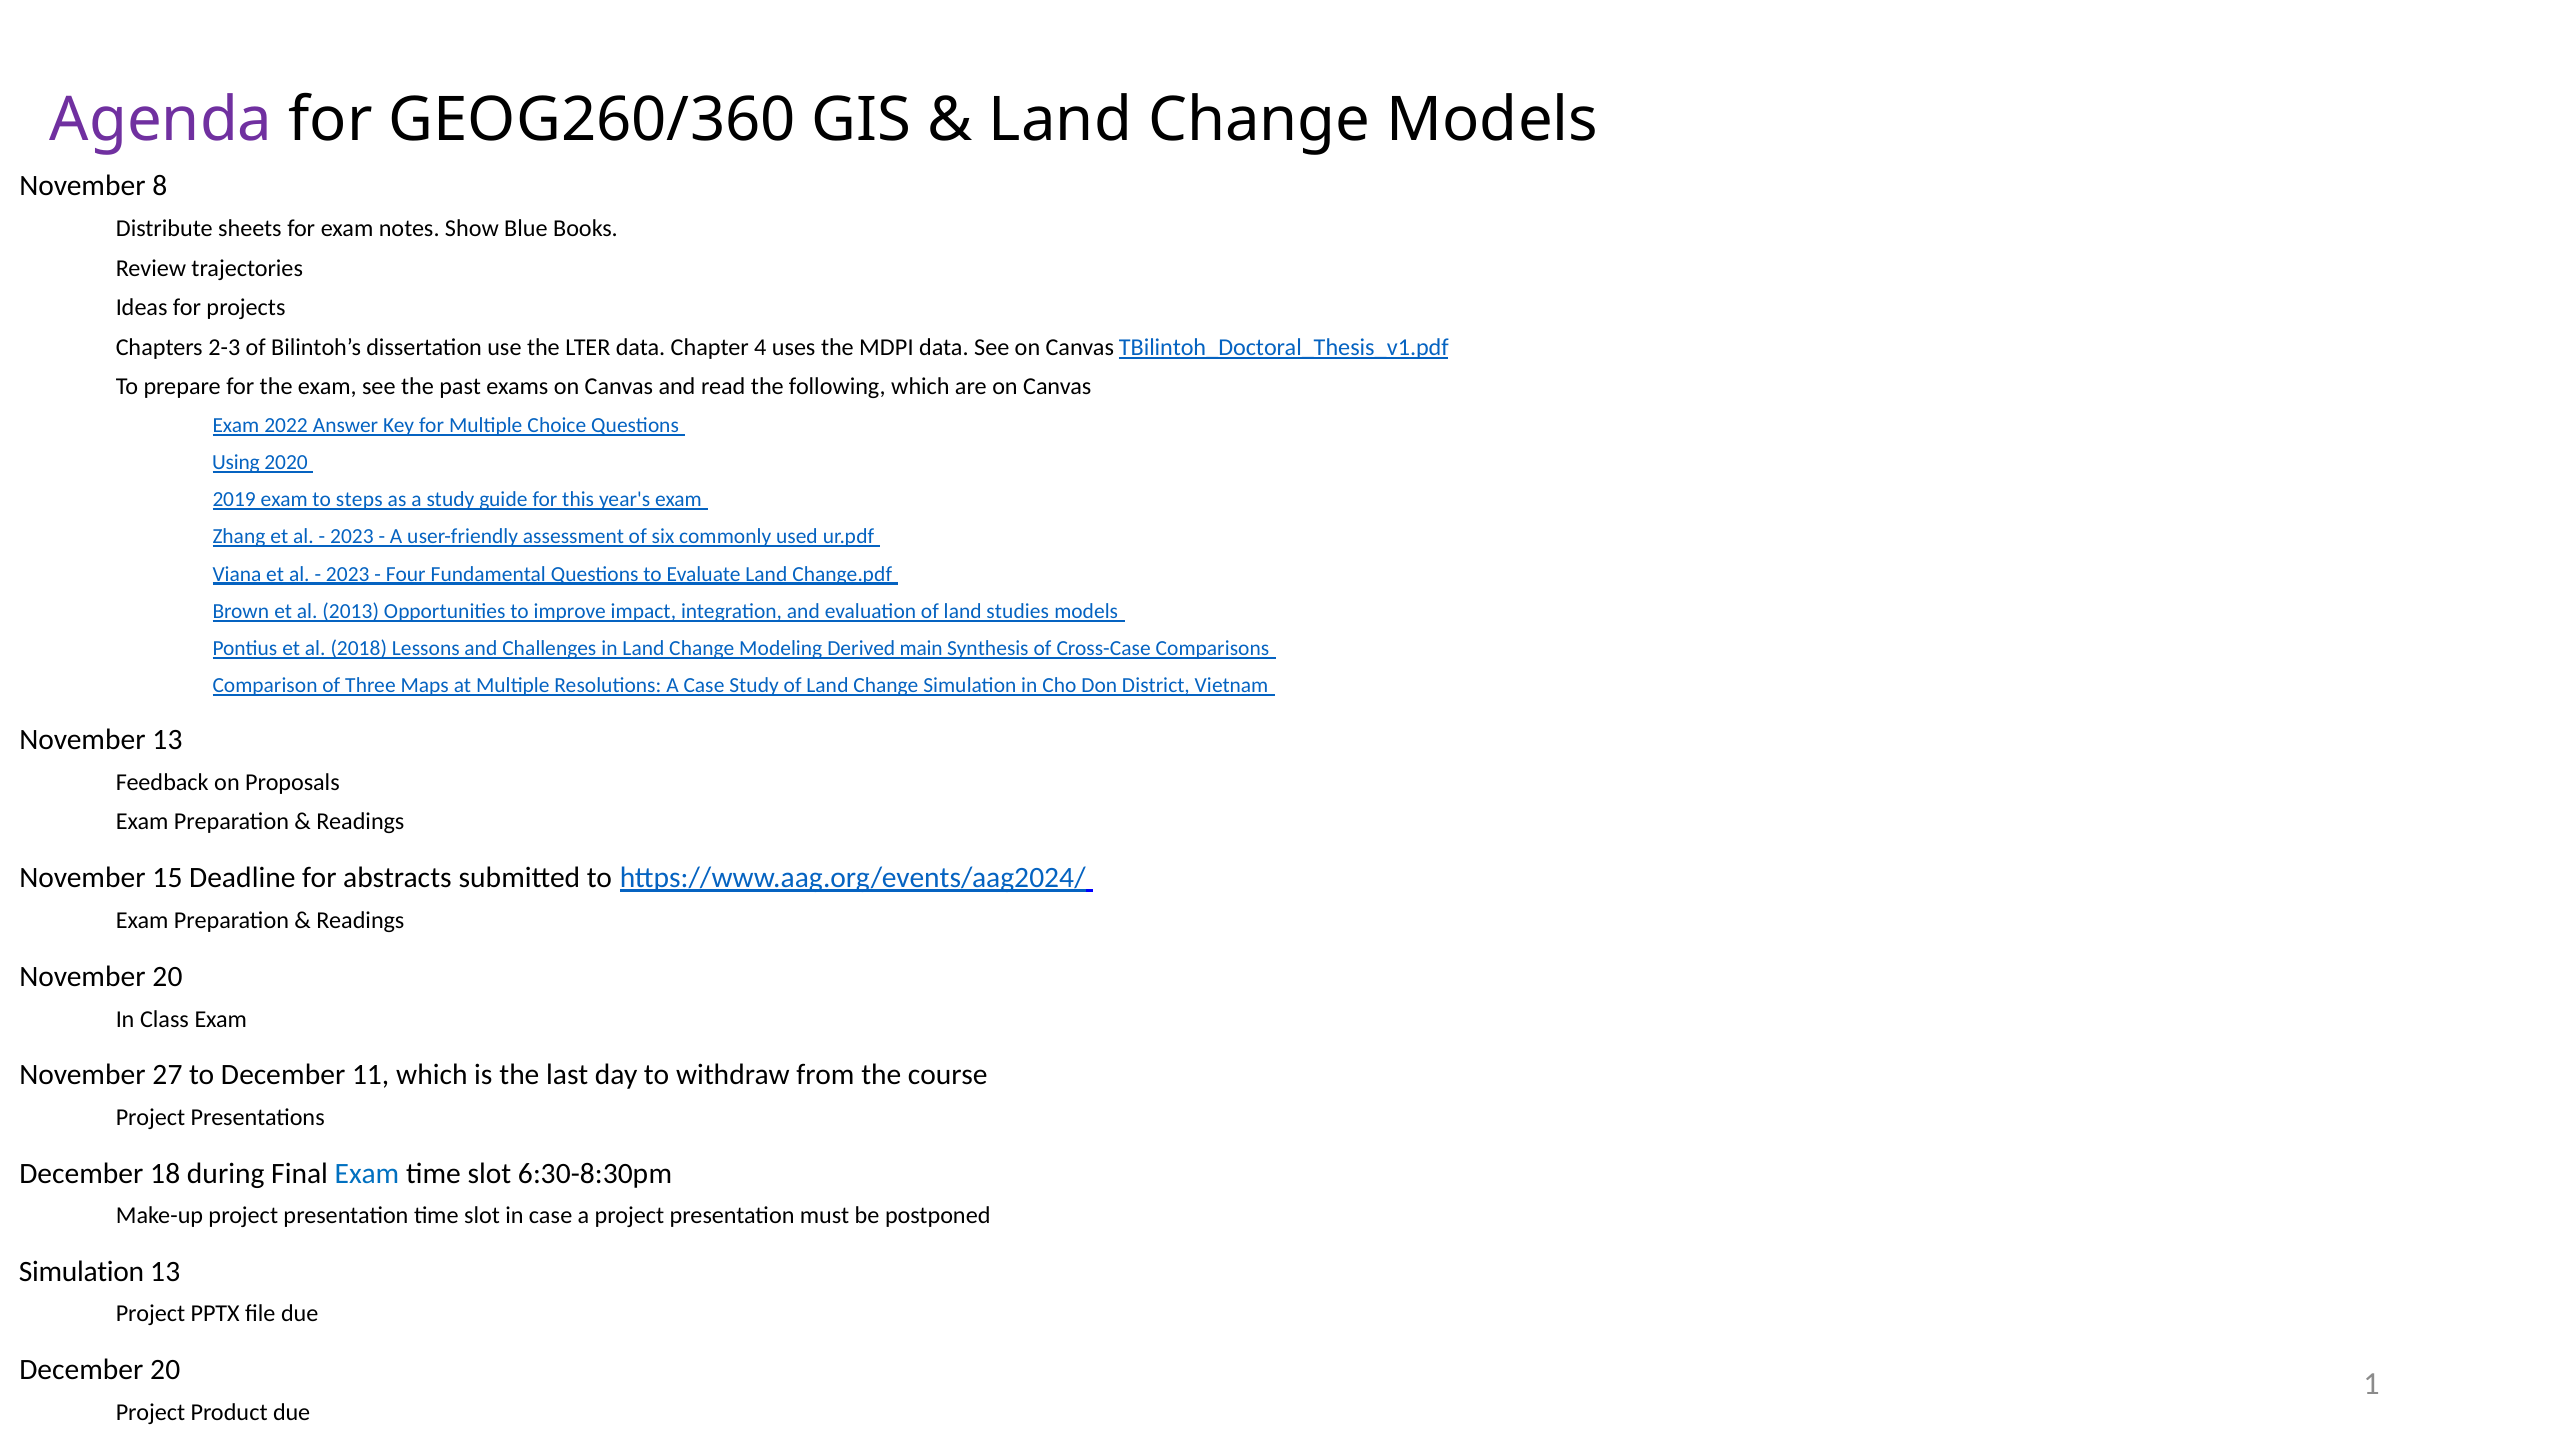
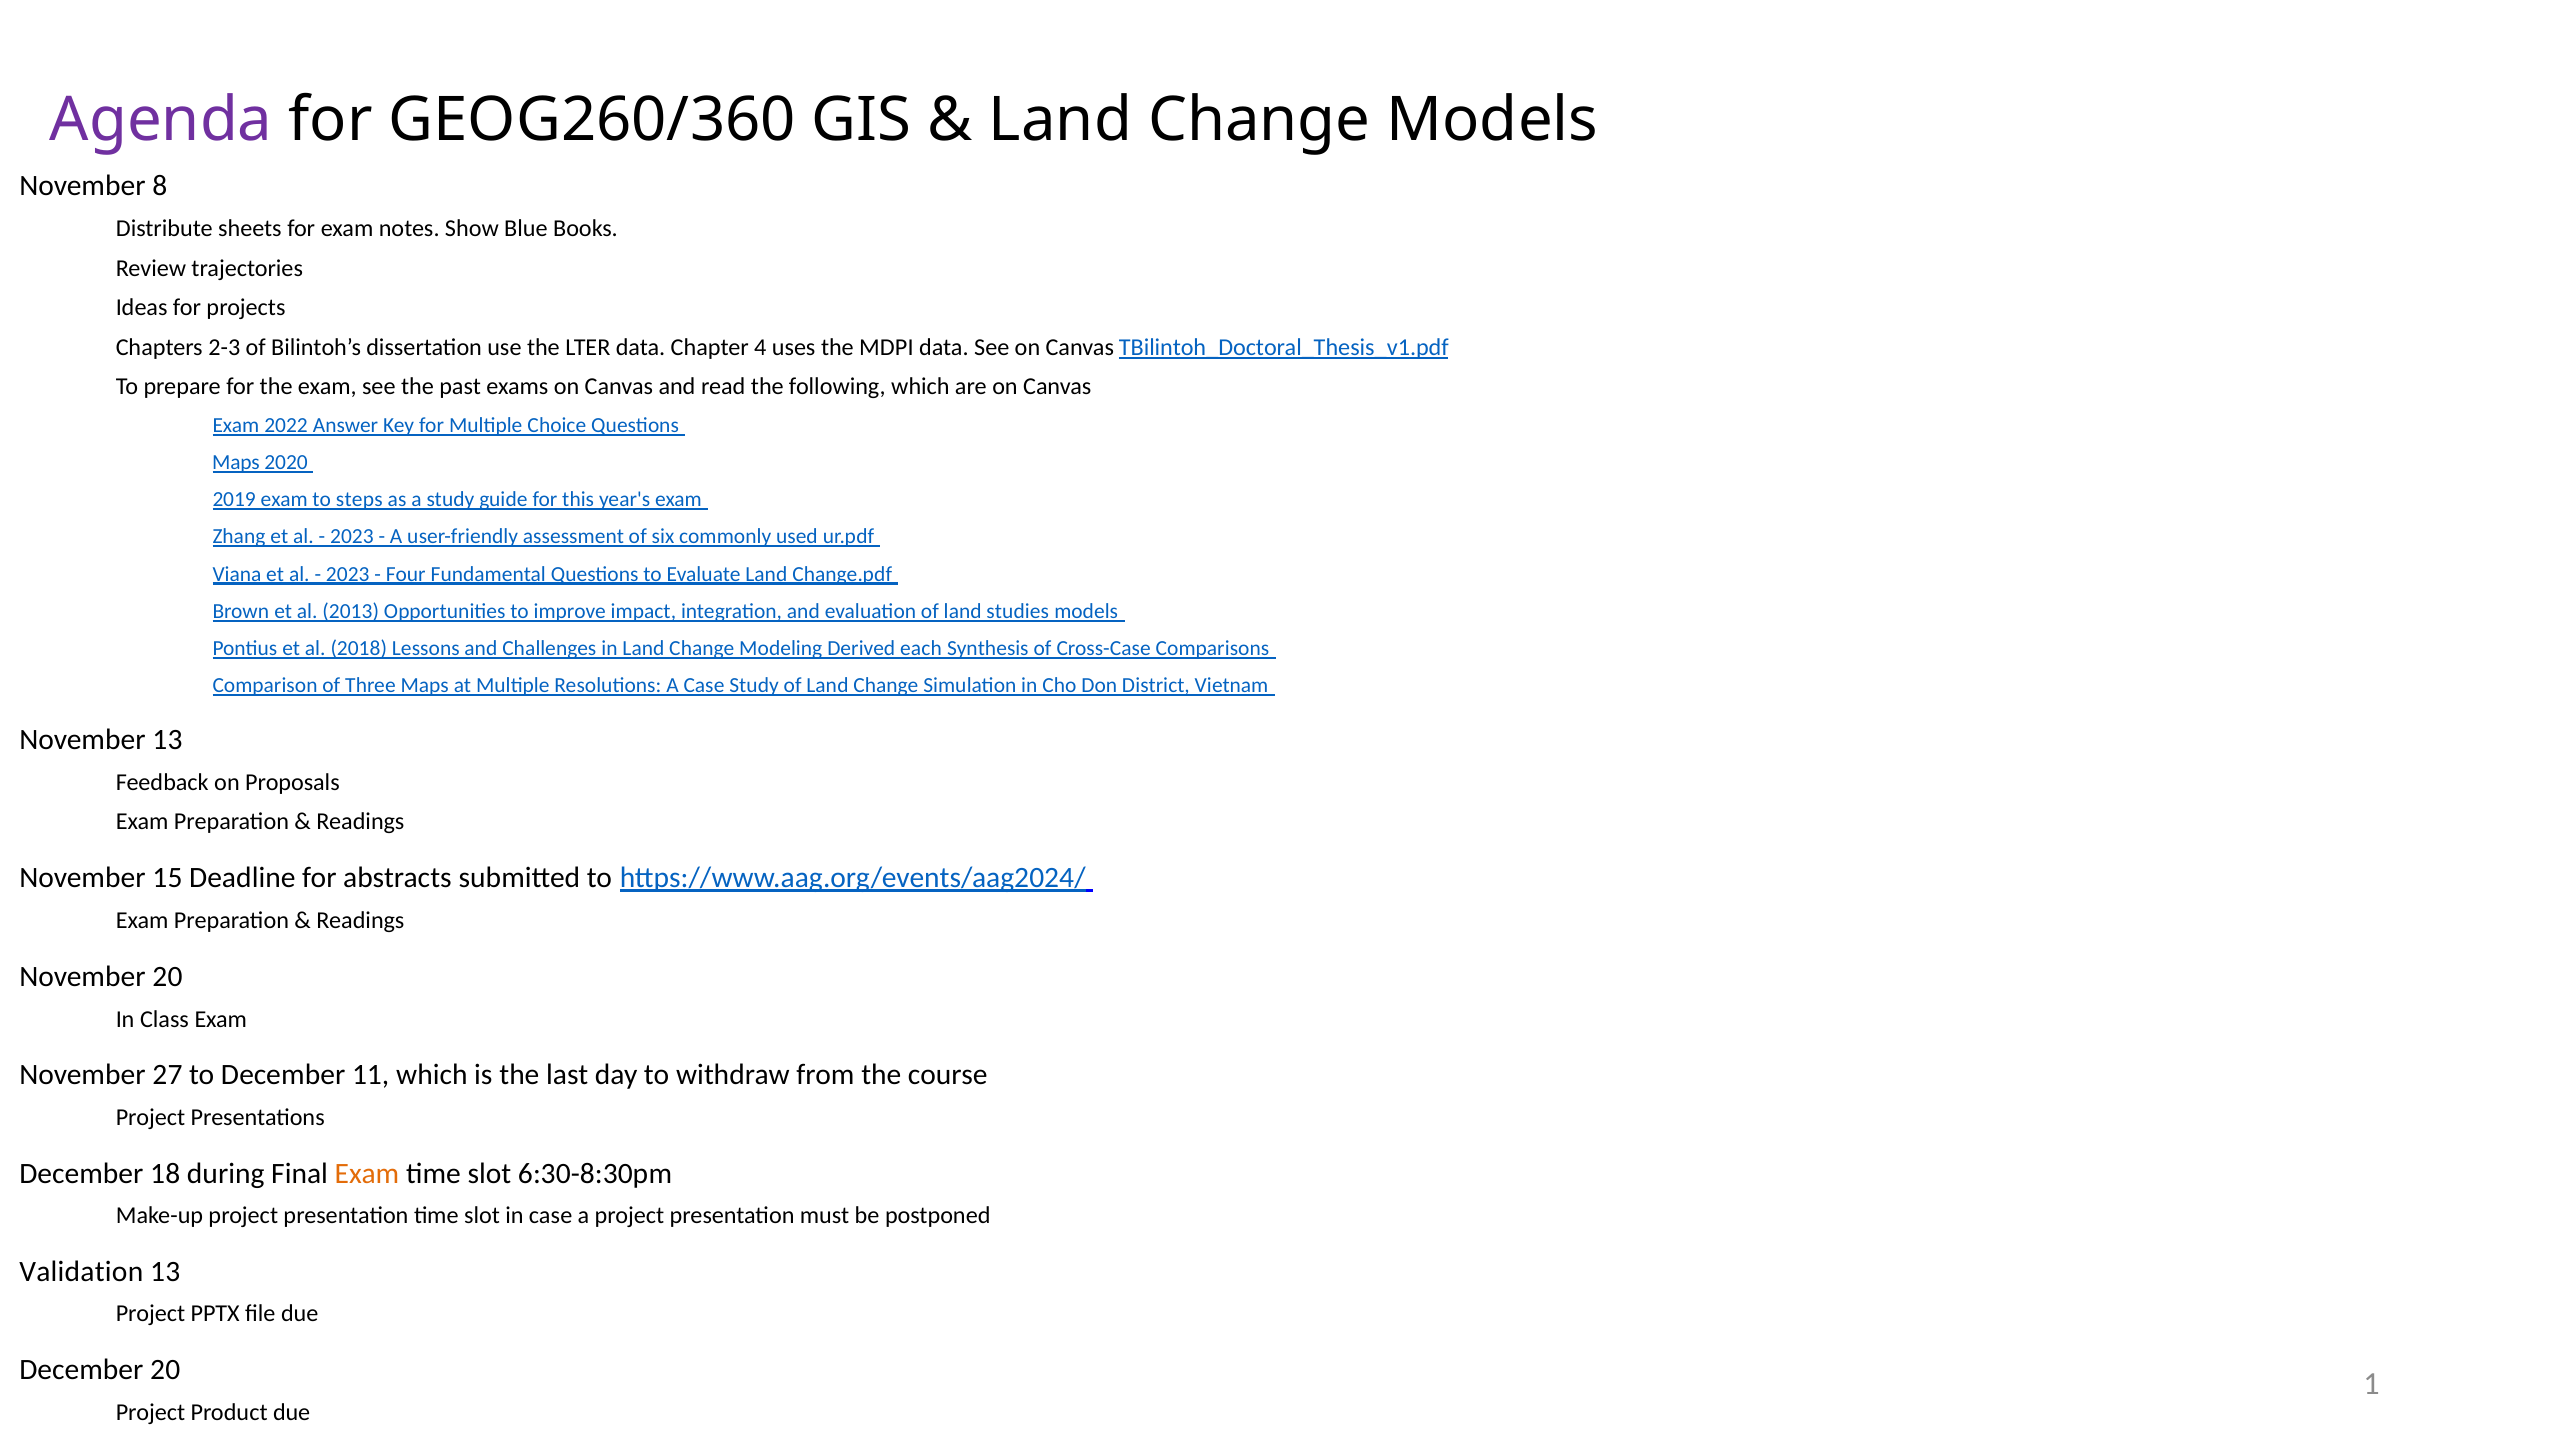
Using: Using -> Maps (236, 463)
main: main -> each (921, 648)
Exam colour: blue -> orange (367, 1173)
Simulation: Simulation -> Validation (81, 1272)
